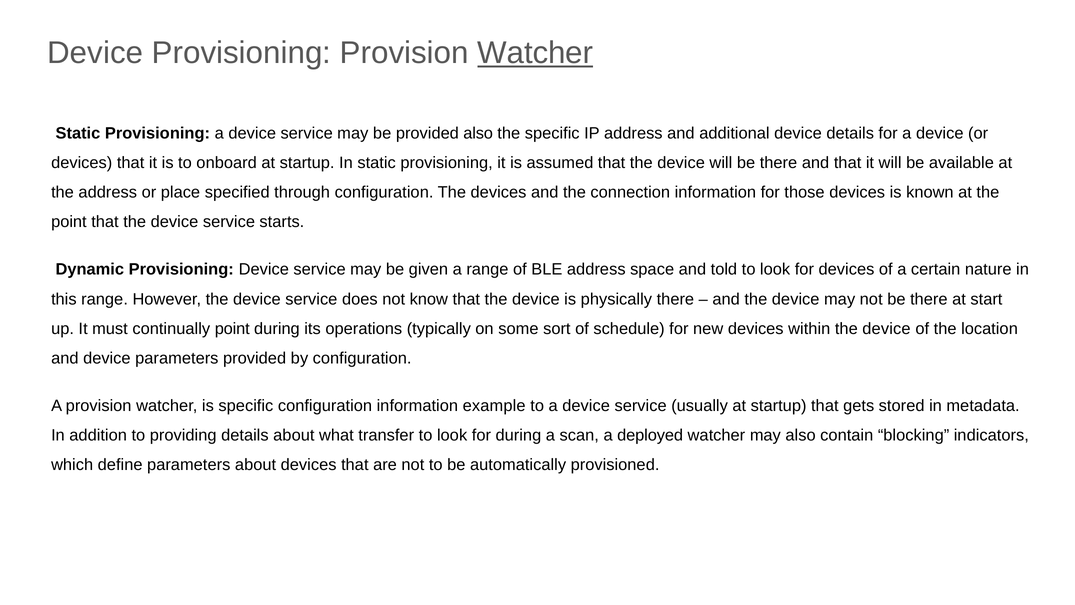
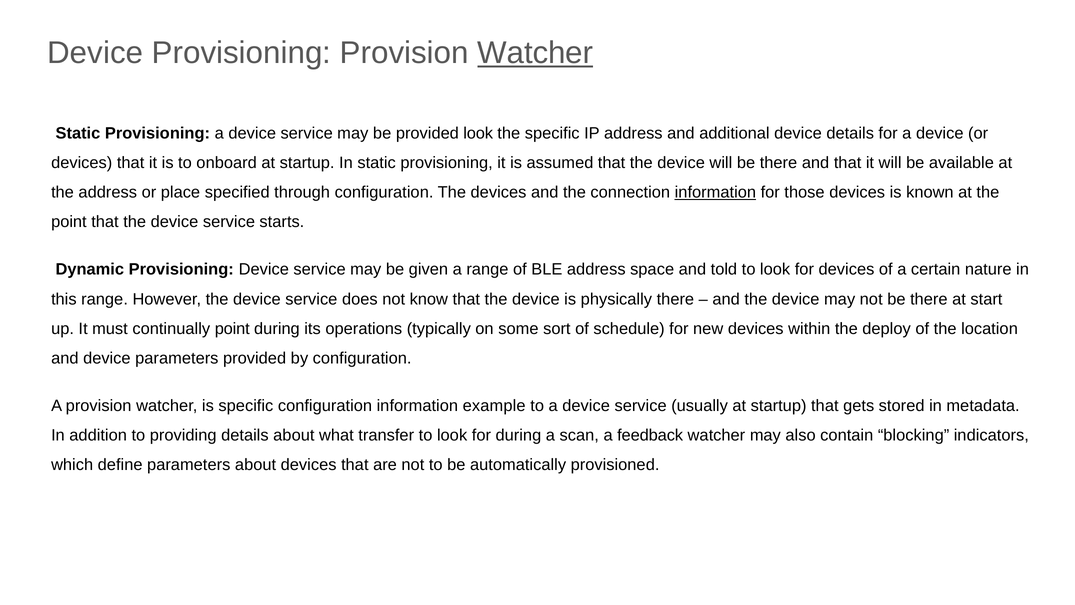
provided also: also -> look (478, 133)
information underline: none -> present (715, 192)
within the device: device -> deploy (887, 329)
deployed: deployed -> feedback (650, 435)
